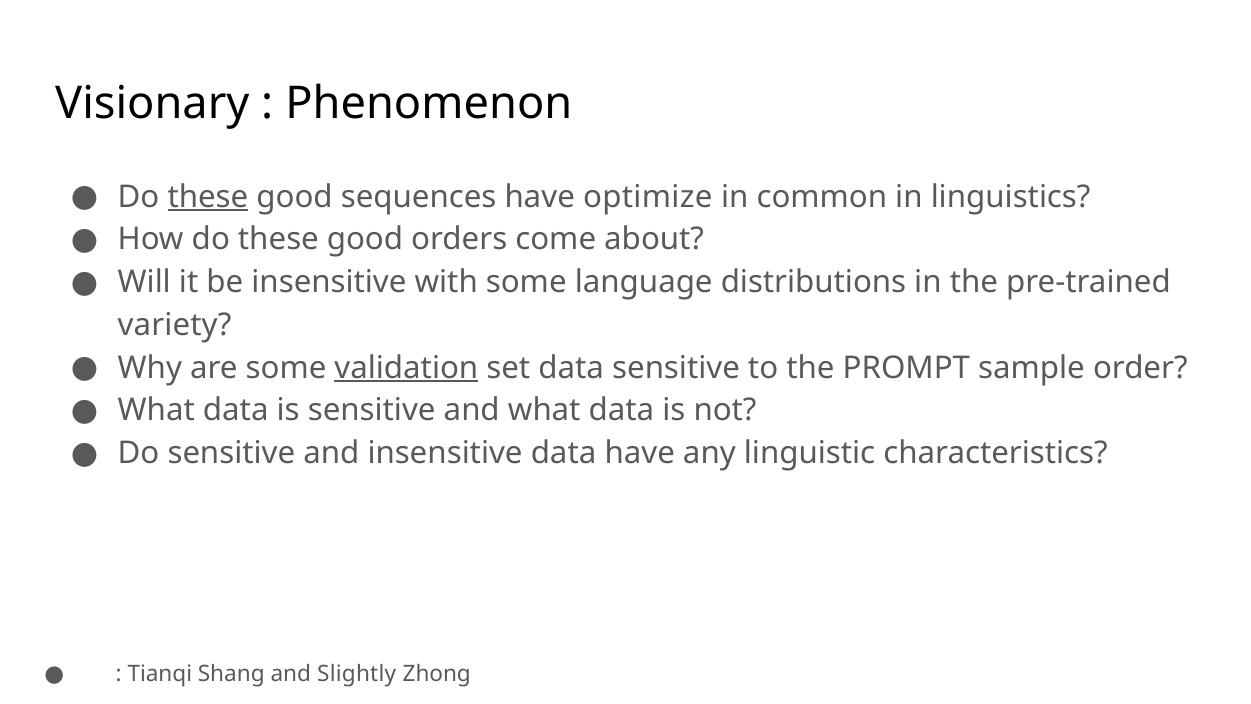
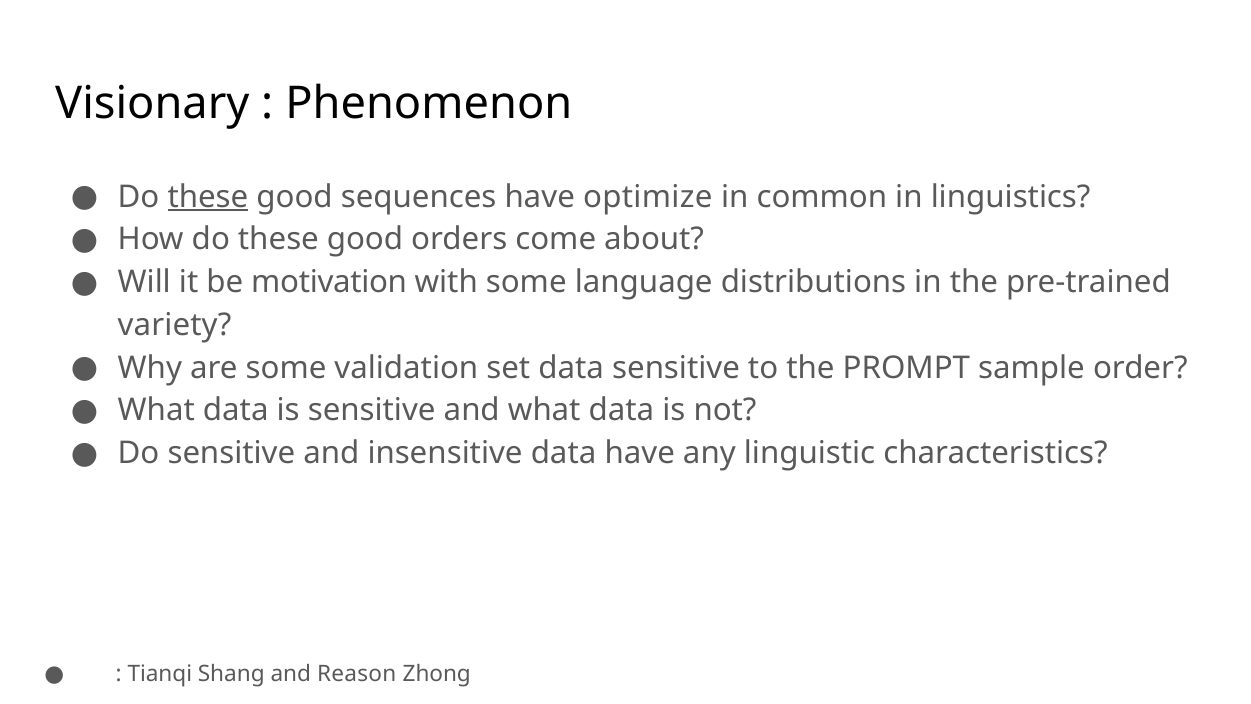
be insensitive: insensitive -> motivation (329, 282)
validation underline: present -> none (406, 368)
Slightly: Slightly -> Reason (357, 674)
